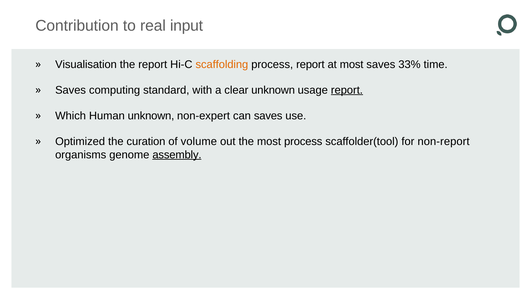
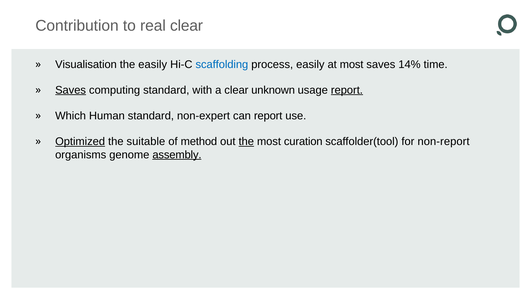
real input: input -> clear (187, 26)
the report: report -> easily (153, 64)
scaffolding colour: orange -> blue (222, 64)
process report: report -> easily (310, 64)
33%: 33% -> 14% (409, 64)
Saves underline: none -> present (71, 90)
Human unknown: unknown -> standard (151, 116)
can saves: saves -> report (268, 116)
Optimized underline: none -> present (80, 141)
curation: curation -> suitable (146, 141)
volume: volume -> method (199, 141)
the underline: none -> present (246, 141)
most process: process -> curation (303, 141)
